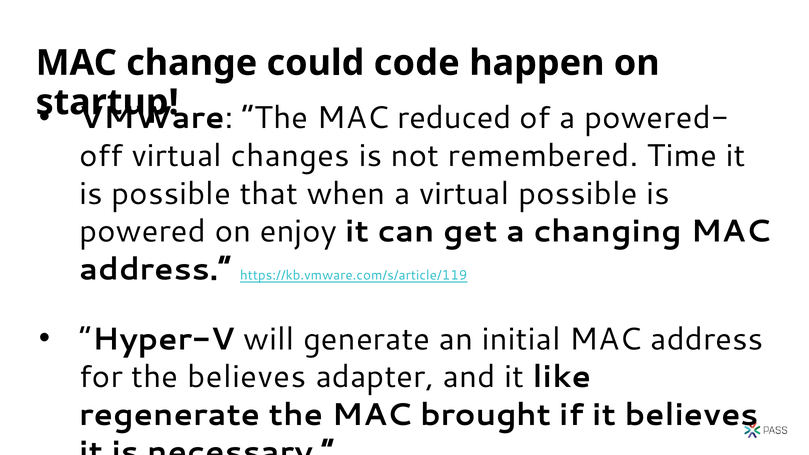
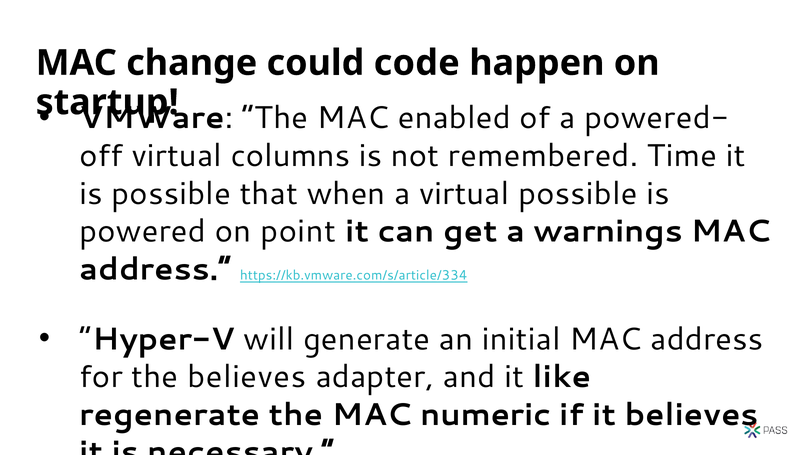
reduced: reduced -> enabled (454, 118)
changes: changes -> columns (291, 156)
enjoy: enjoy -> point (298, 231)
changing: changing -> warnings (608, 231)
https://kb.vmware.com/s/article/119: https://kb.vmware.com/s/article/119 -> https://kb.vmware.com/s/article/334 (354, 275)
brought: brought -> numeric (486, 415)
